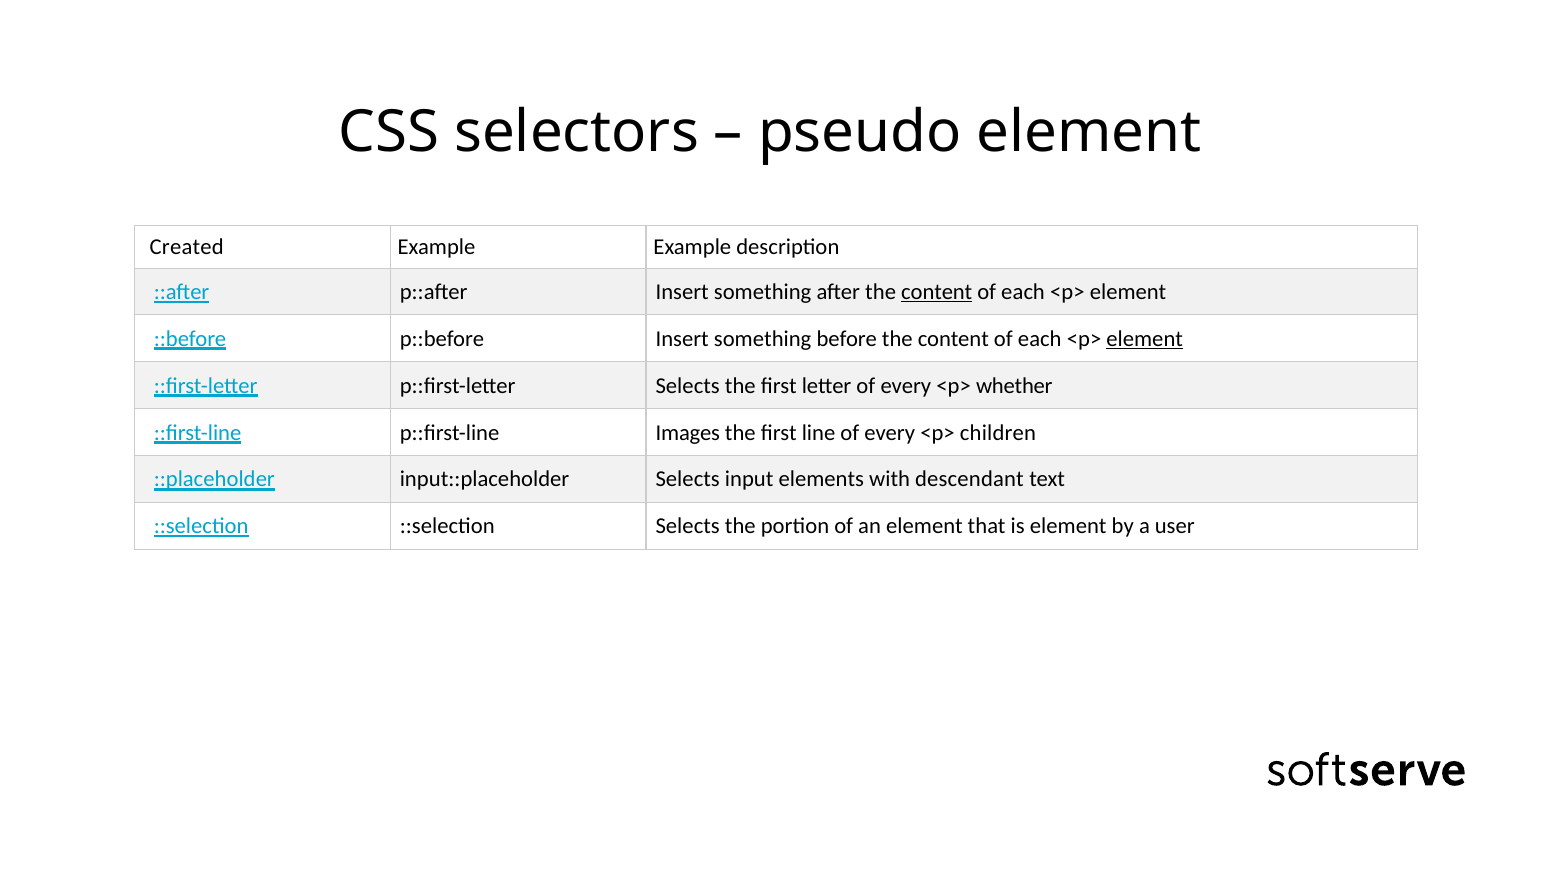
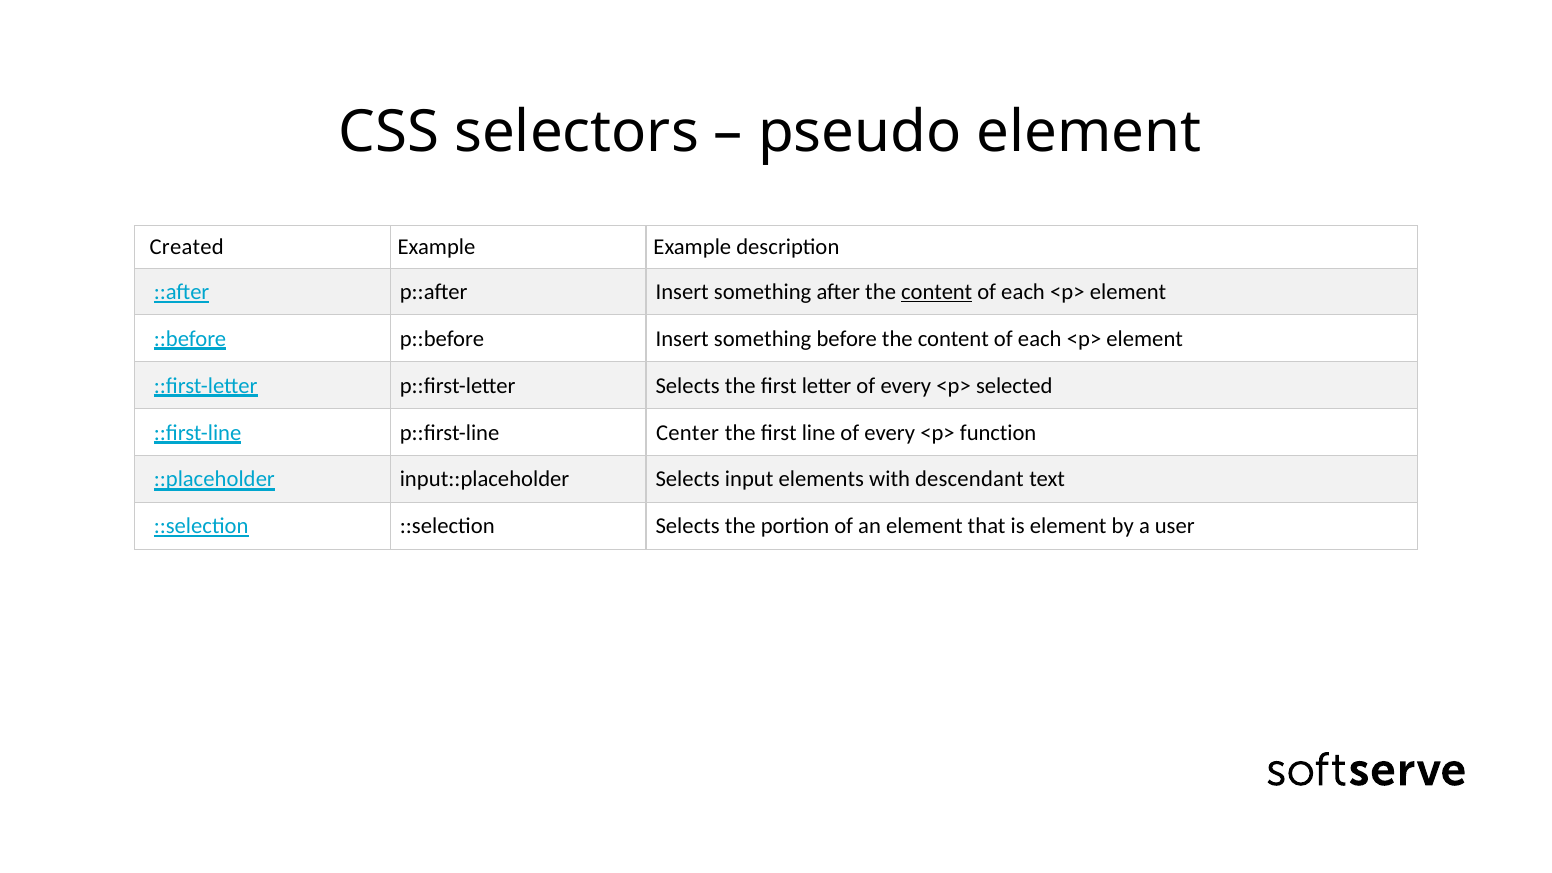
element underline: present -> none (1145, 339)
whether: whether -> selected (1014, 386)
Images: Images -> Center (688, 433)
children: children -> function (998, 433)
